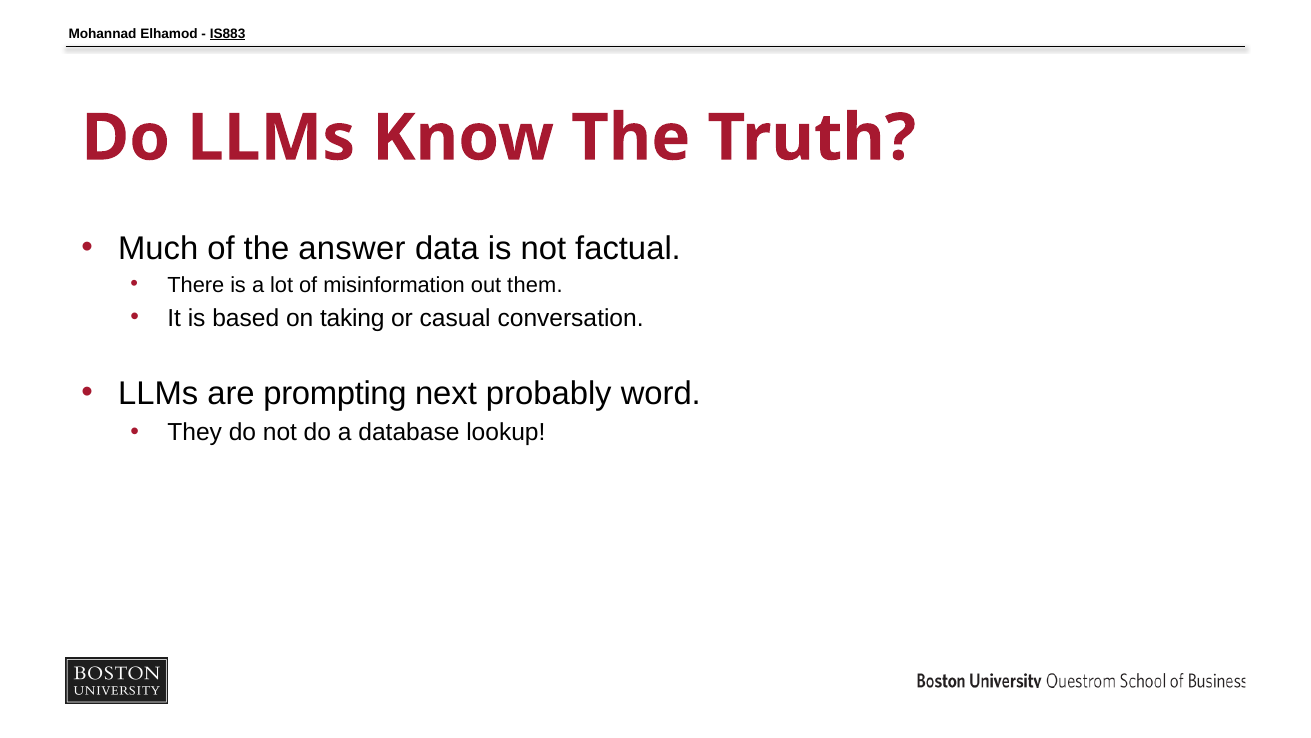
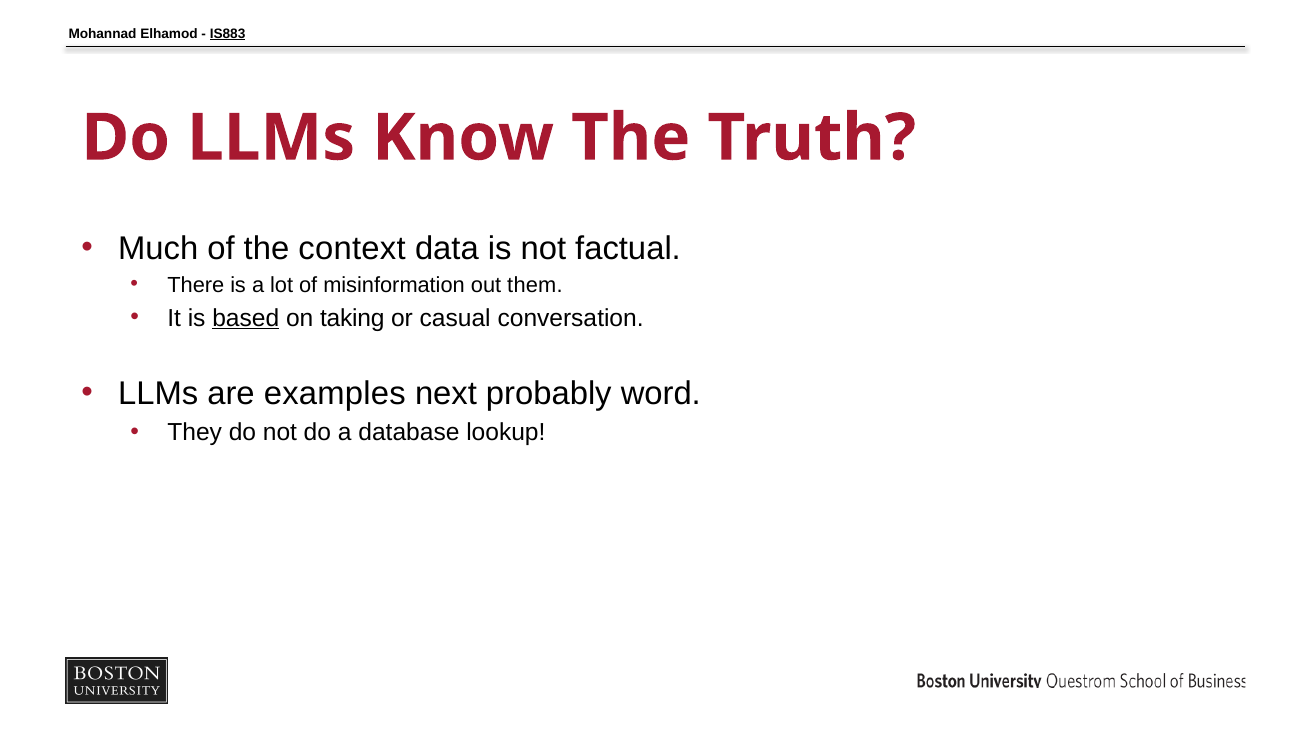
answer: answer -> context (352, 248)
based underline: none -> present (246, 318)
prompting: prompting -> examples (335, 394)
